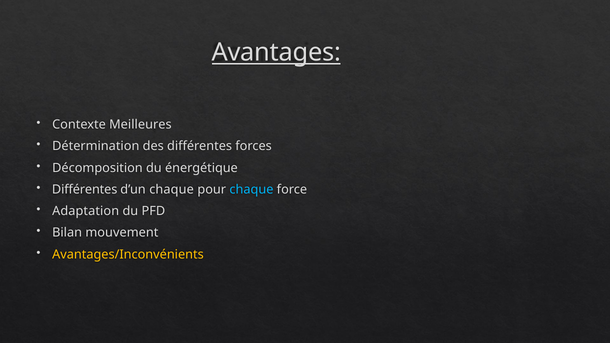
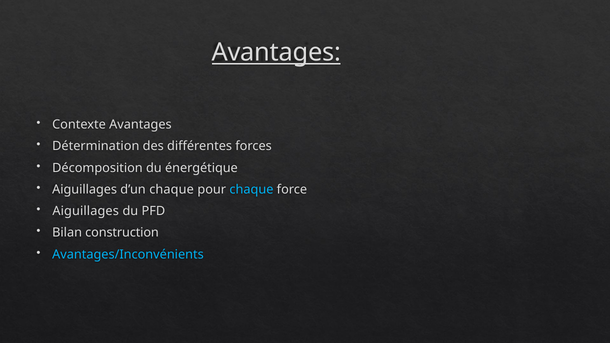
Contexte Meilleures: Meilleures -> Avantages (140, 125)
Différentes: Différentes -> Aiguillages (85, 190)
Adaptation: Adaptation -> Aiguillages (86, 211)
mouvement: mouvement -> construction (122, 233)
Avantages/Inconvénients colour: yellow -> light blue (128, 254)
